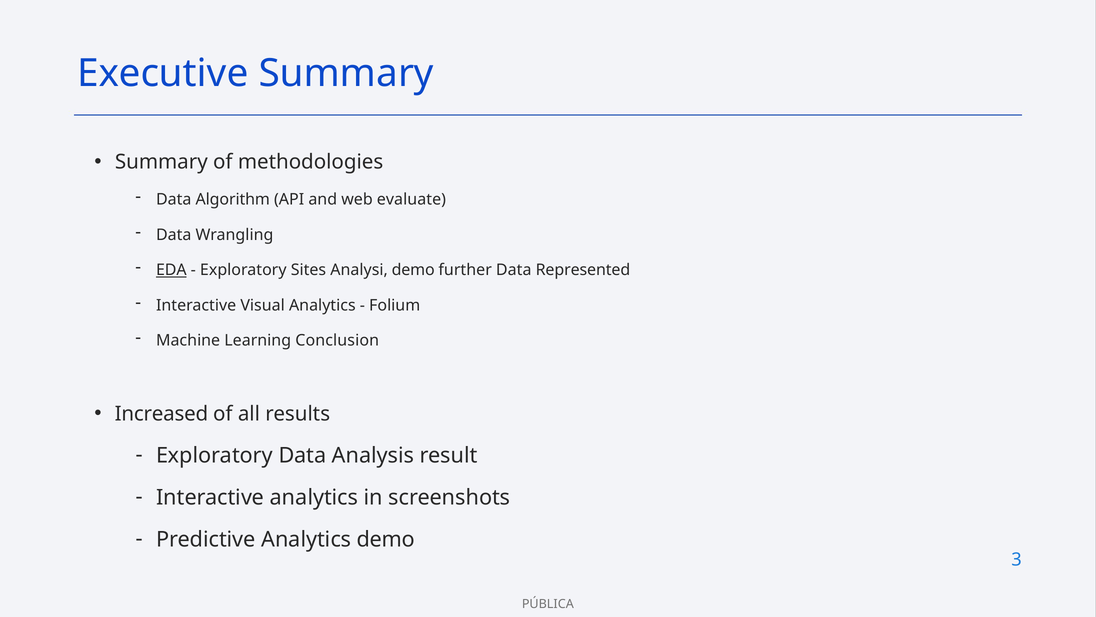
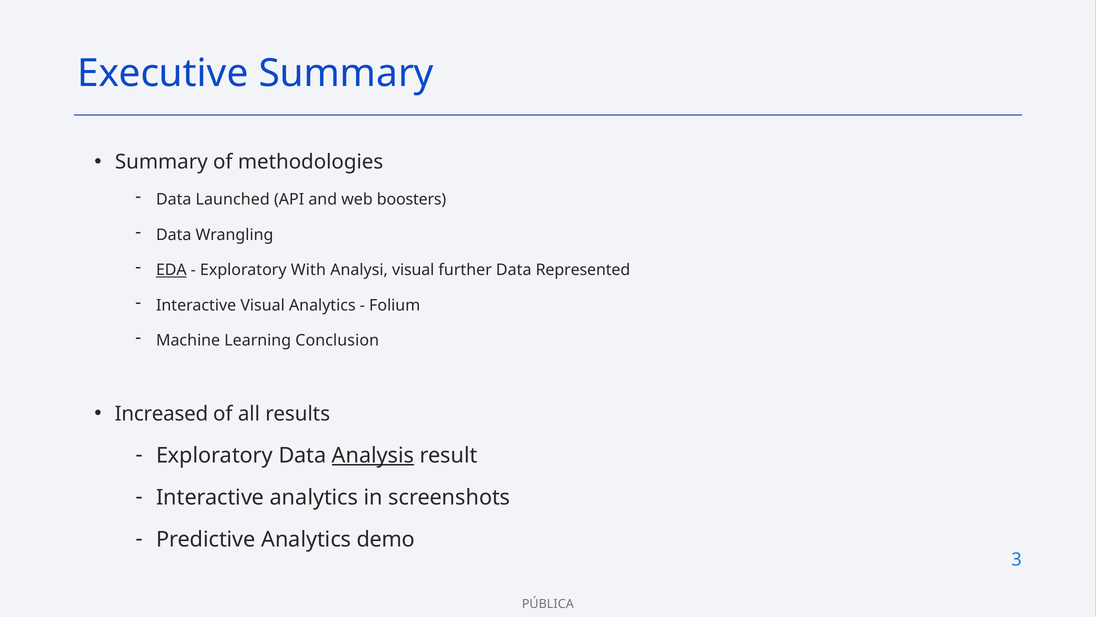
Algorithm: Algorithm -> Launched (233, 200)
evaluate: evaluate -> boosters (412, 200)
Sites: Sites -> With (308, 270)
Analysi demo: demo -> visual (413, 270)
Analysis underline: none -> present (373, 455)
